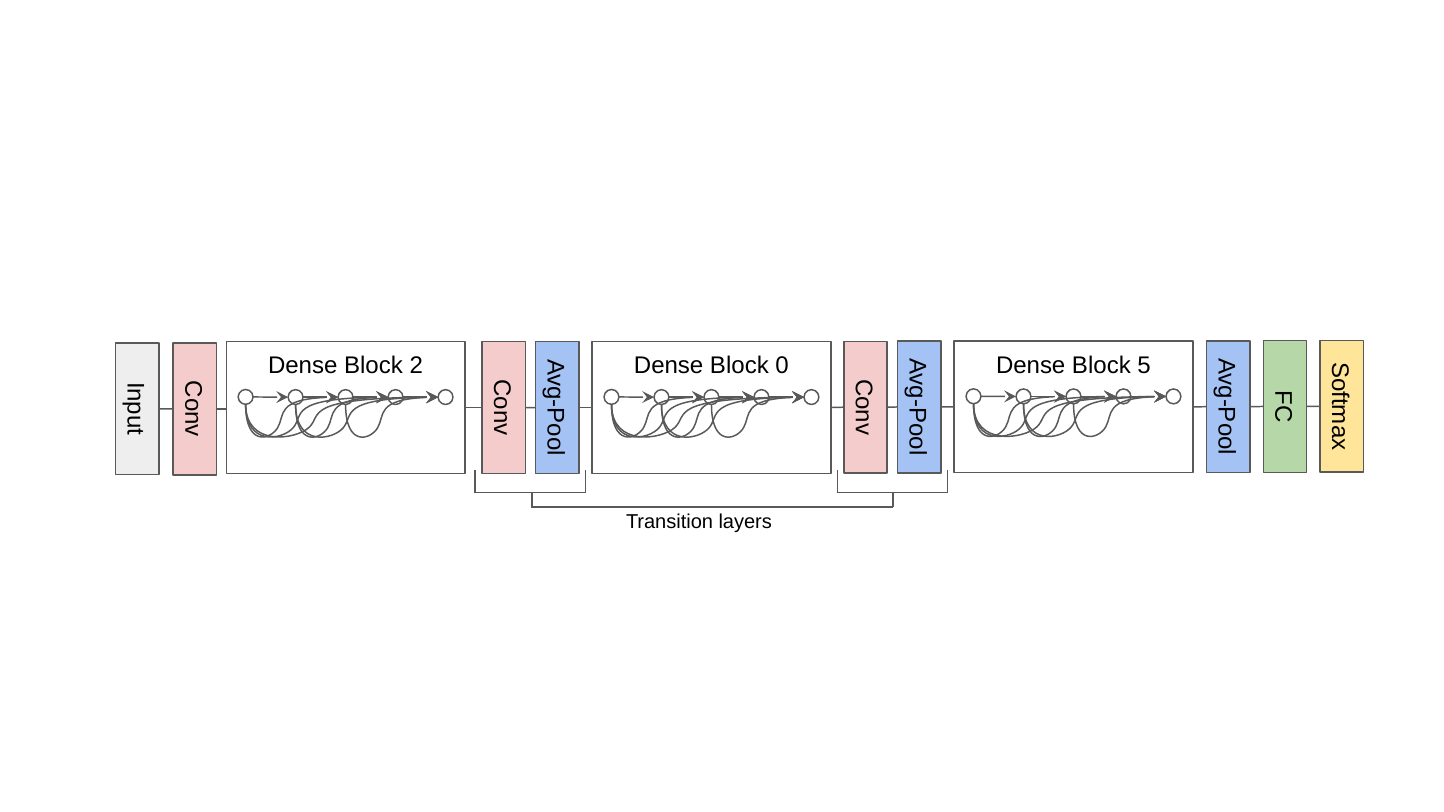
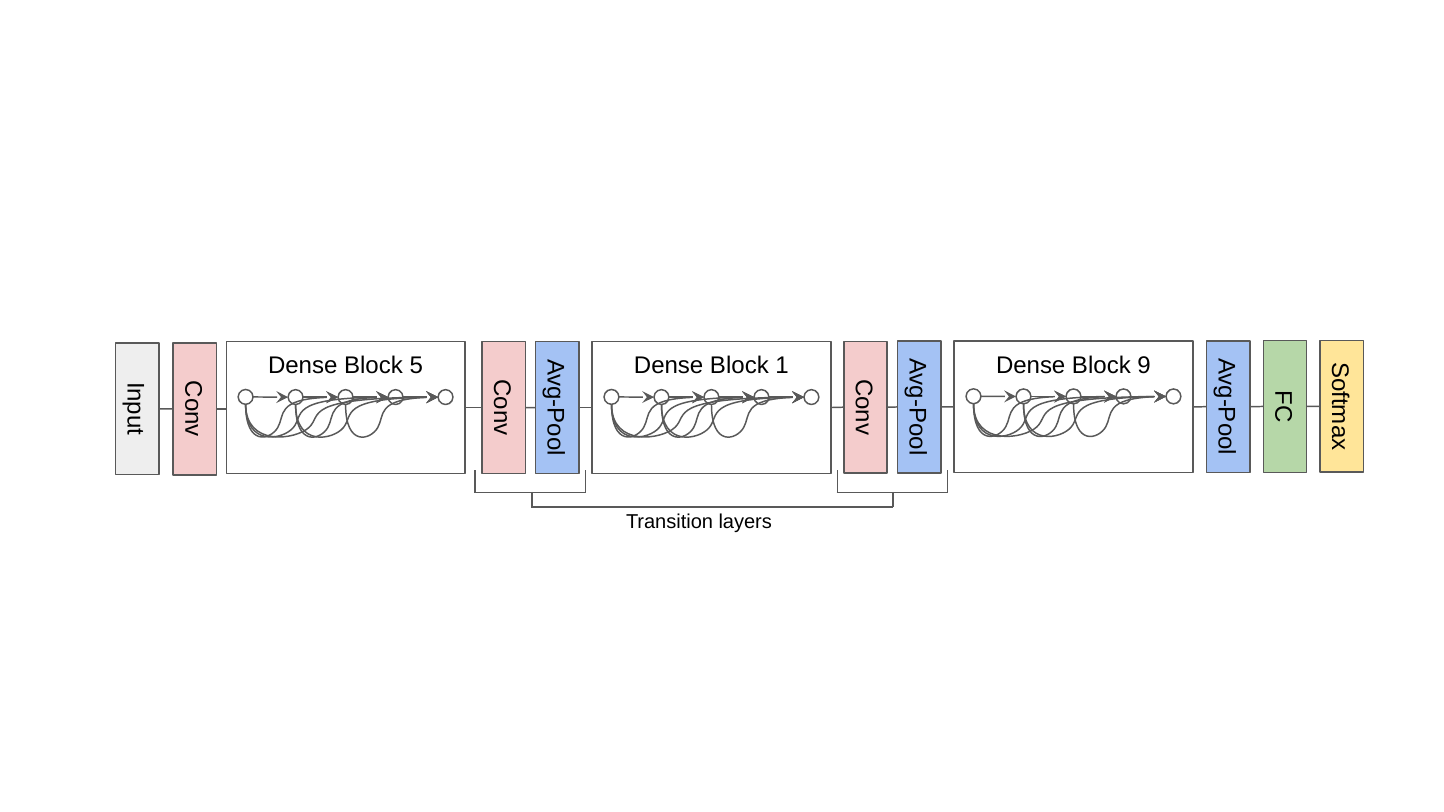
2: 2 -> 5 (416, 366)
0: 0 -> 1 (782, 366)
5: 5 -> 9 (1144, 365)
